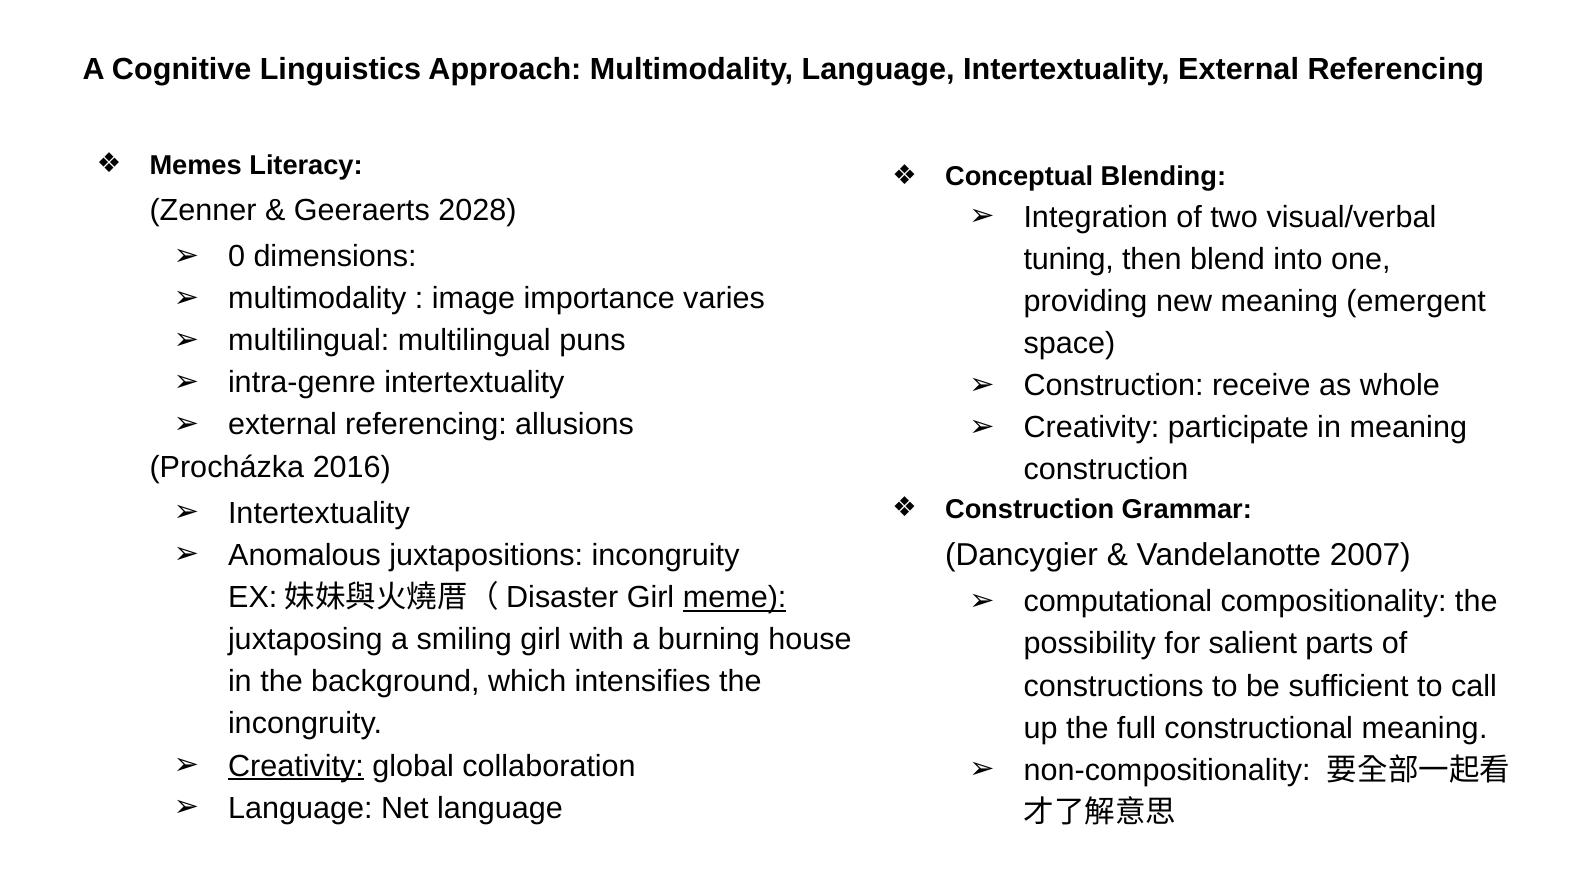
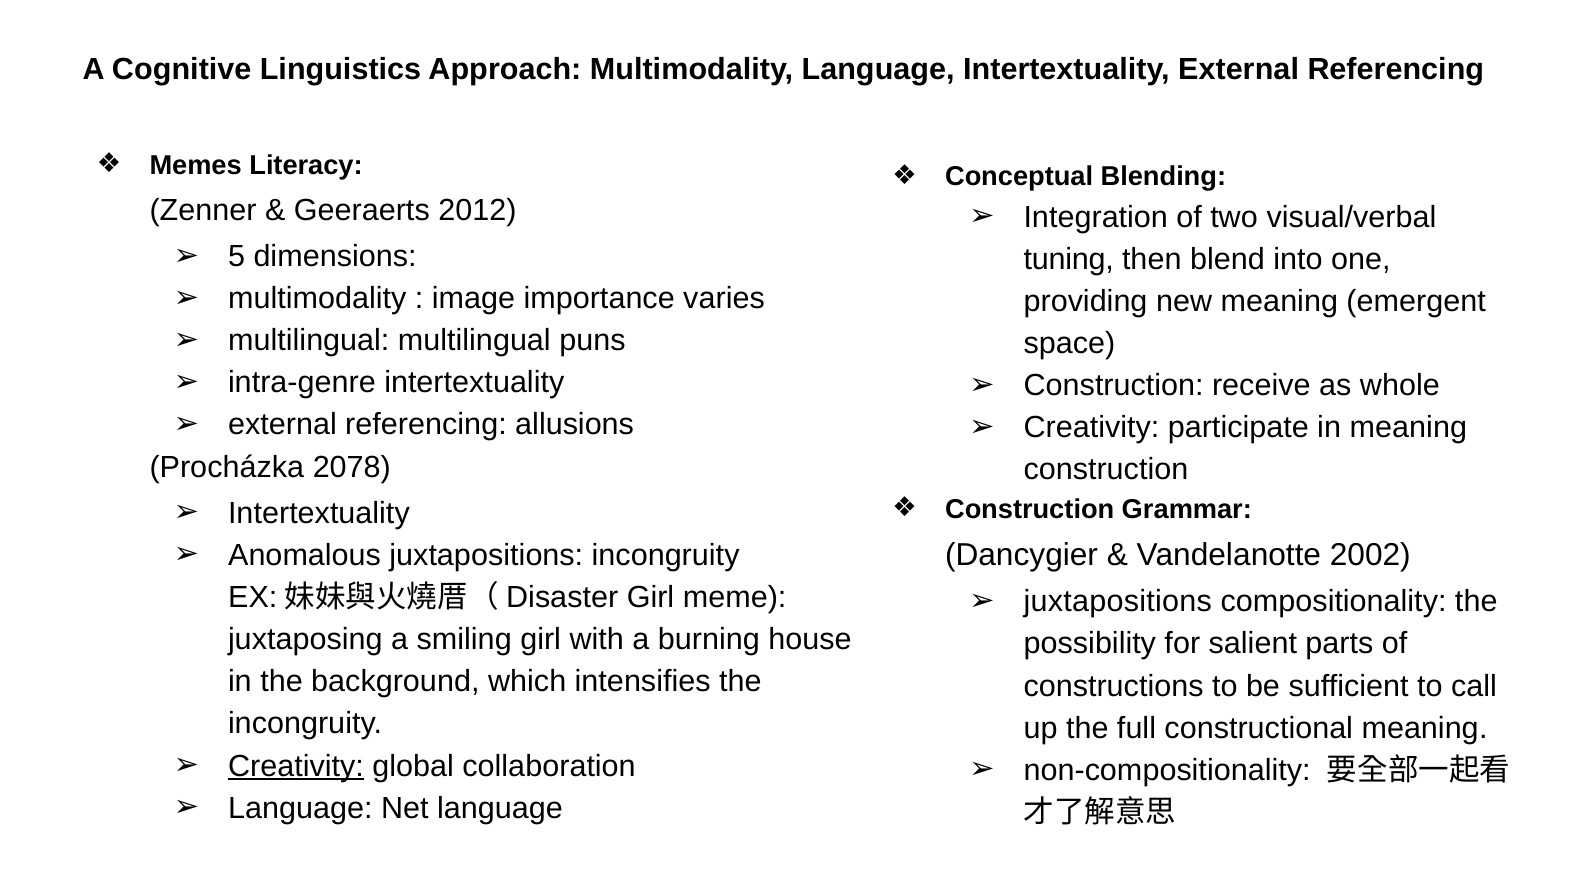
2028: 2028 -> 2012 (477, 210)
0: 0 -> 5 (237, 257)
2016: 2016 -> 2078 (352, 467)
2007: 2007 -> 2002 (1370, 555)
meme underline: present -> none (735, 598)
computational: computational -> juxtapositions (1118, 602)
